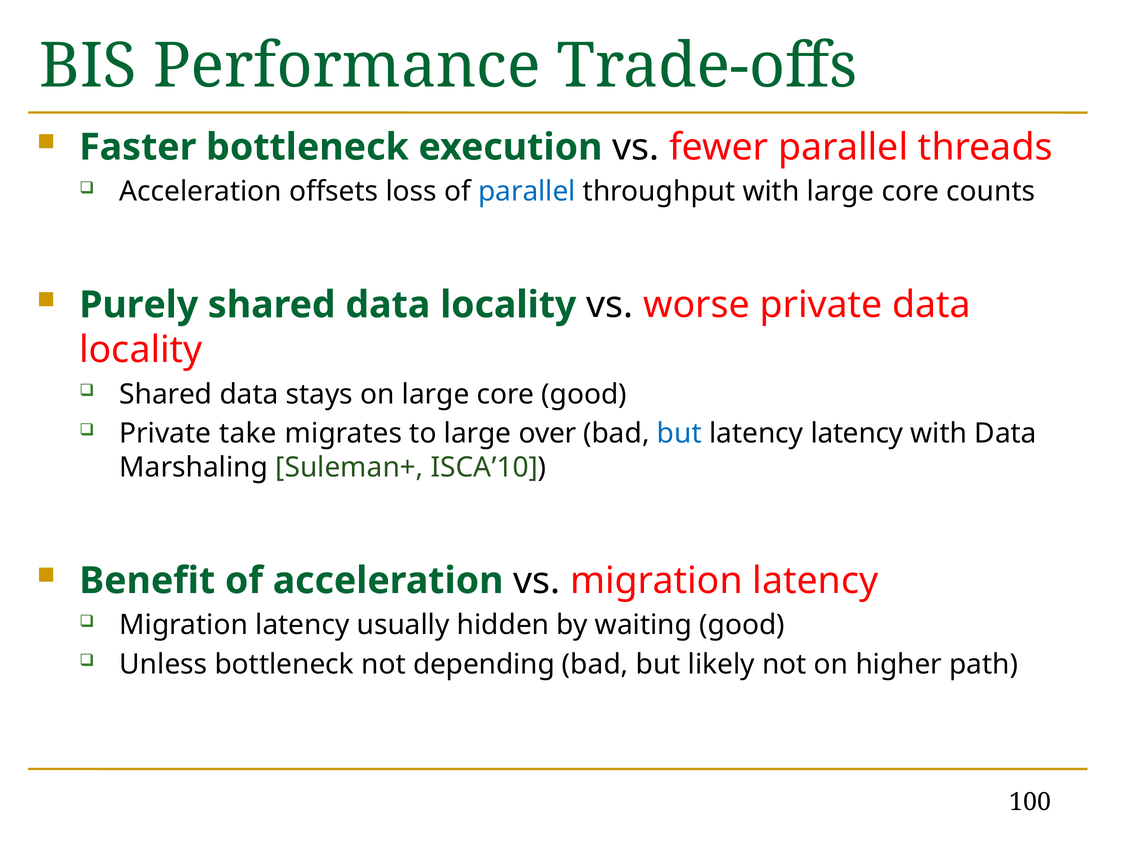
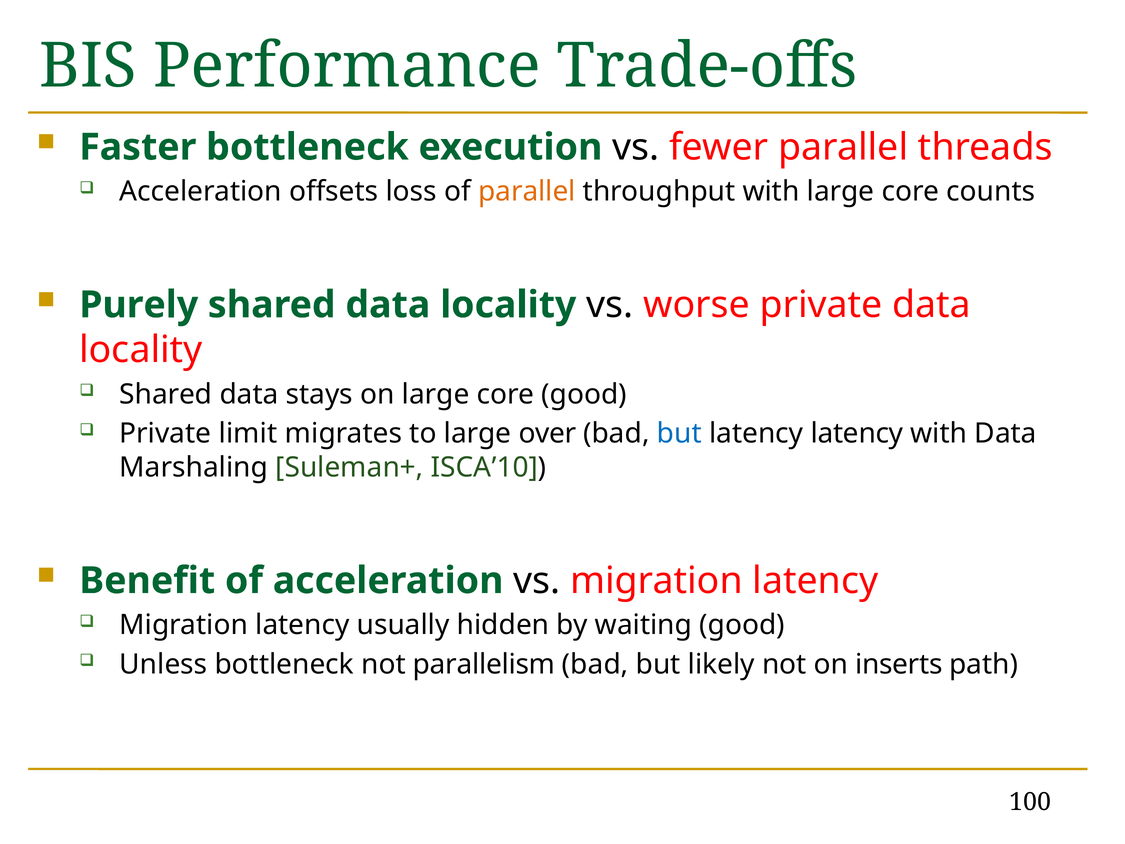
parallel colour: blue -> orange (527, 191)
take: take -> limit (248, 434)
depending: depending -> parallelism (484, 664)
higher: higher -> inserts (899, 664)
